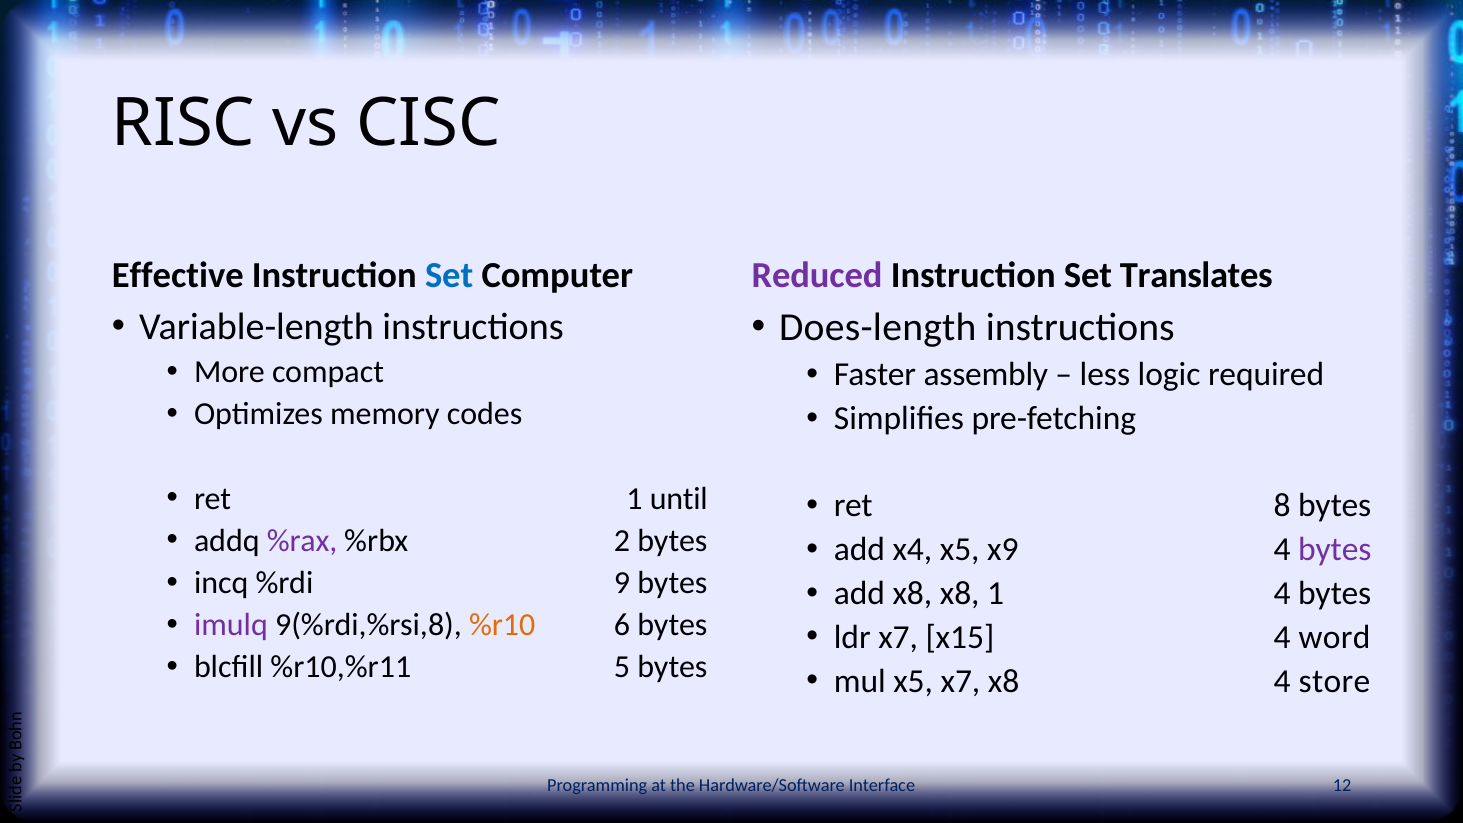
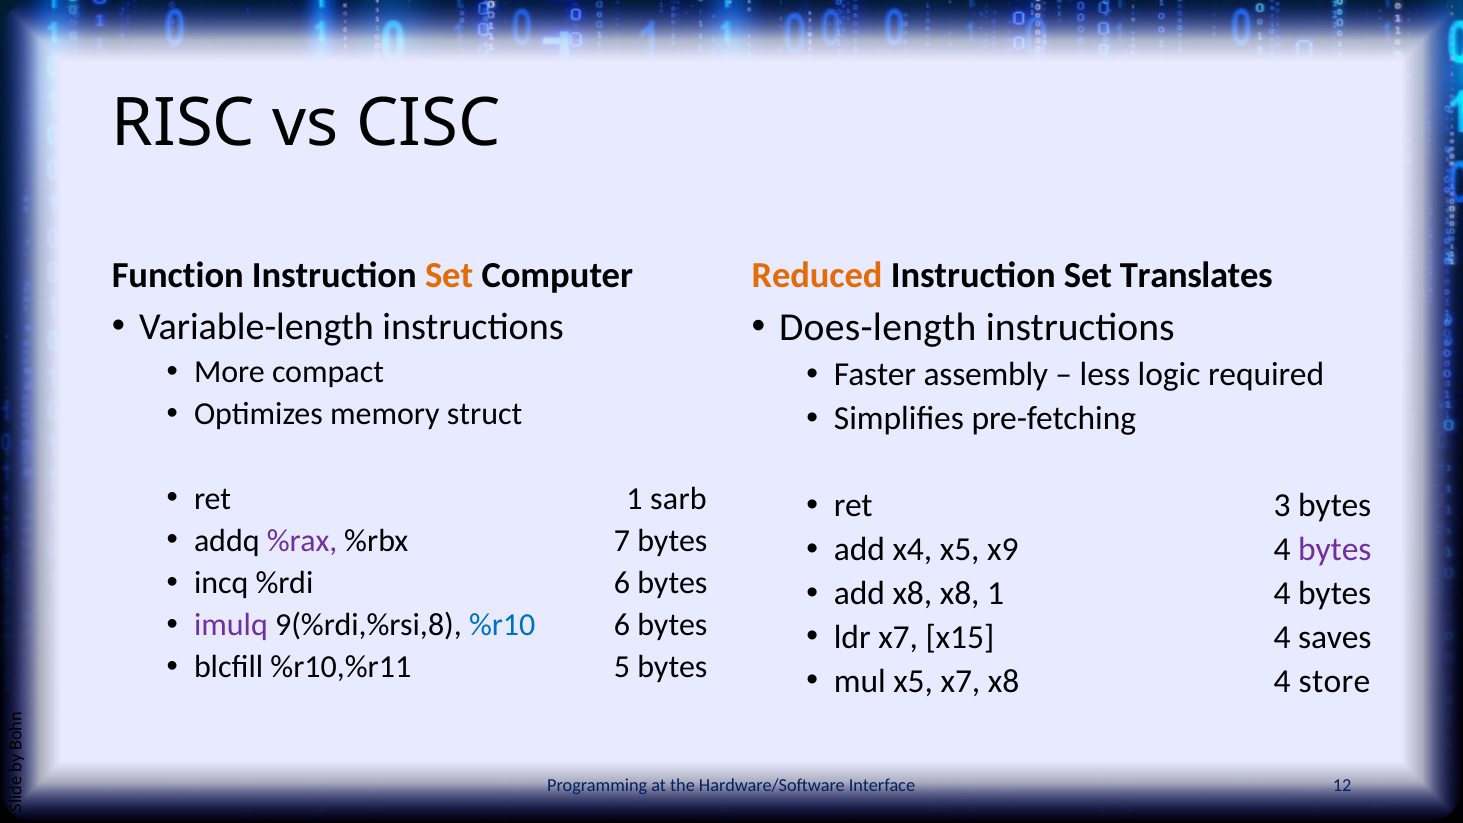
Effective: Effective -> Function (178, 275)
Set colour: blue -> orange (449, 275)
Reduced colour: purple -> orange (817, 275)
codes: codes -> struct (485, 414)
until: until -> sarb (678, 498)
8: 8 -> 3 (1282, 506)
2: 2 -> 7 (622, 541)
%rdi 9: 9 -> 6 (622, 583)
%r10 colour: orange -> blue (502, 625)
word: word -> saves (1335, 637)
